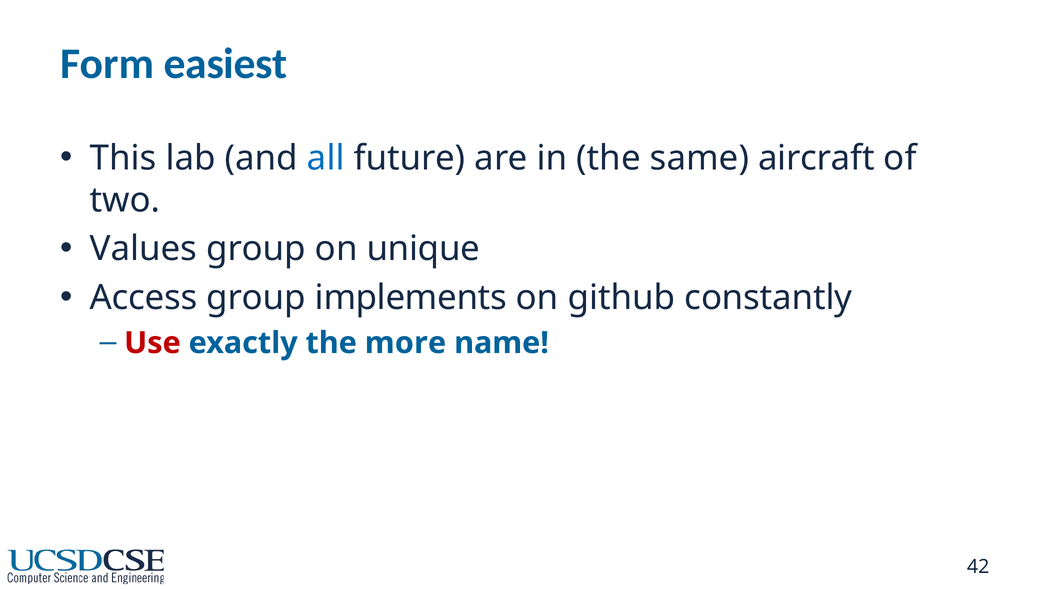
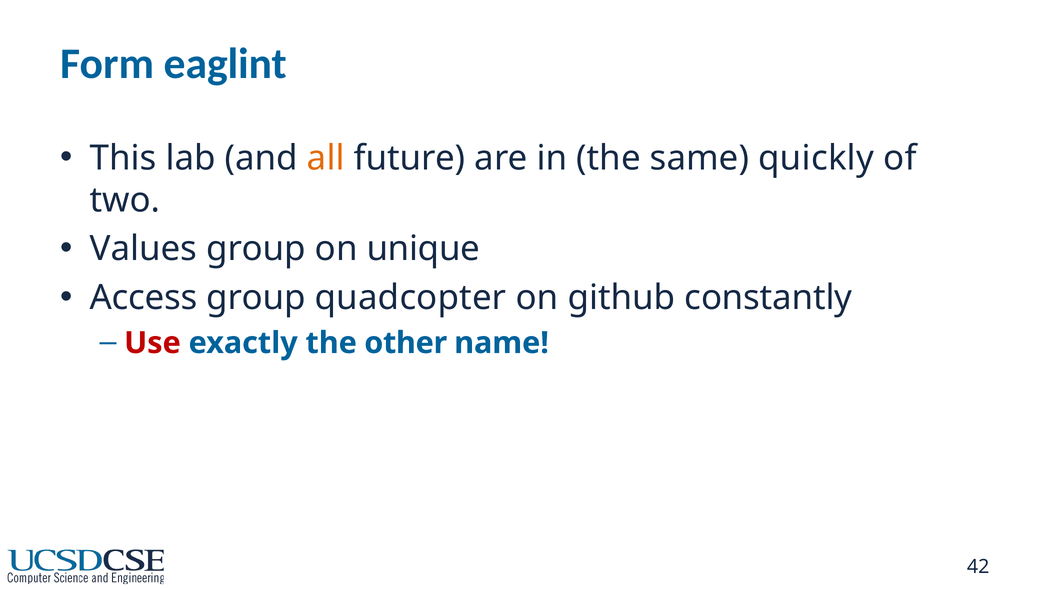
easiest: easiest -> eaglint (226, 64)
all colour: blue -> orange (326, 158)
aircraft: aircraft -> quickly (816, 158)
implements: implements -> quadcopter (411, 298)
more: more -> other (406, 343)
